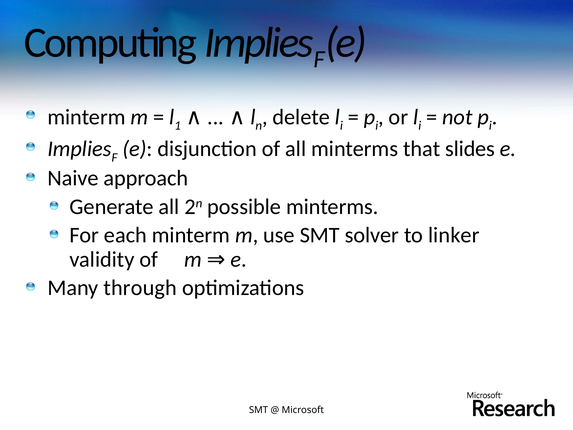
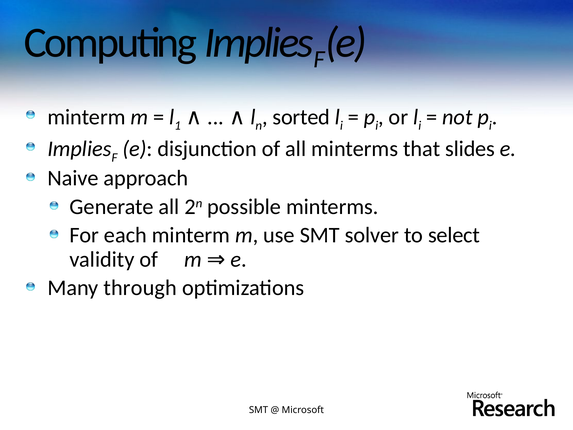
delete: delete -> sorted (301, 117)
linker: linker -> select (454, 235)
